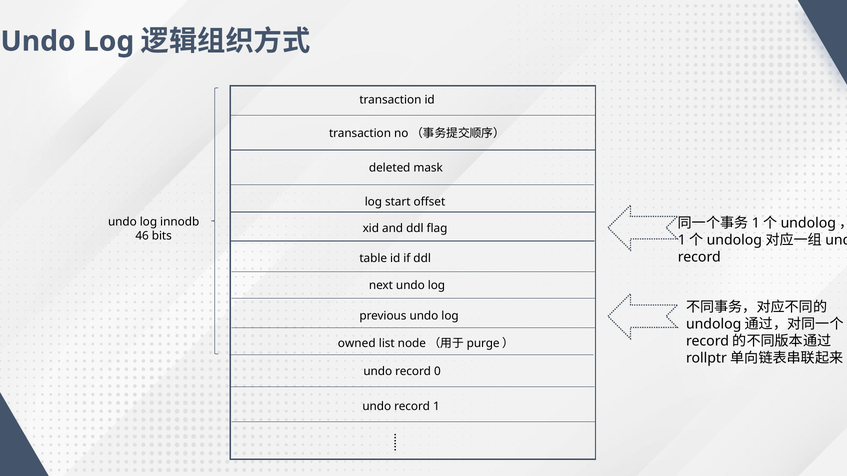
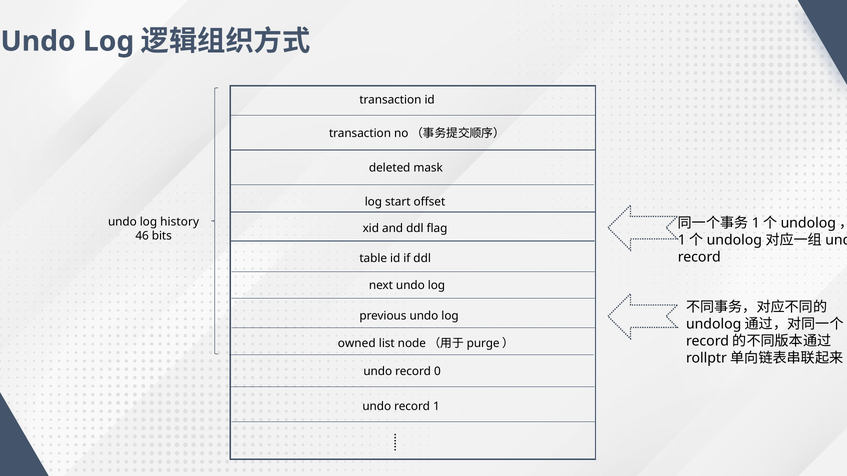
innodb: innodb -> history (180, 222)
